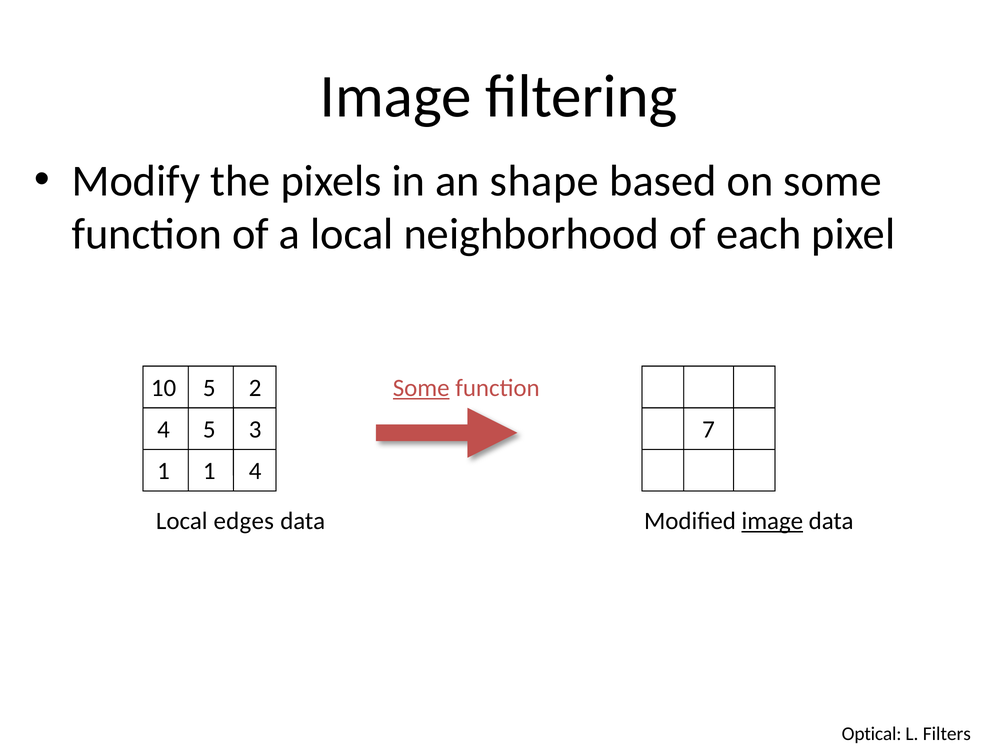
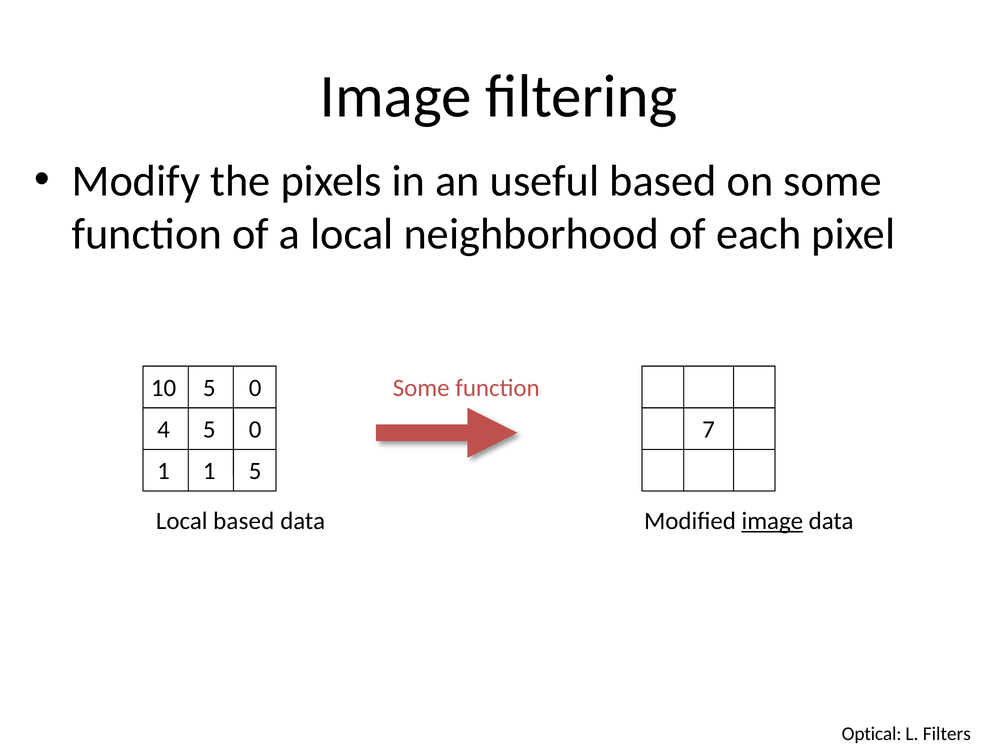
shape: shape -> useful (545, 181)
2: 2 -> 0 (255, 388)
Some underline: present -> none (421, 388)
3: 3 -> 0 (255, 429)
4: 4 -> 5 (255, 471)
Local edges: edges -> based (244, 521)
